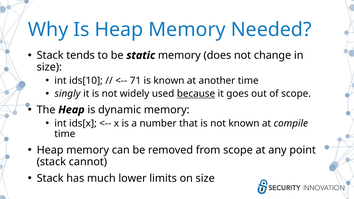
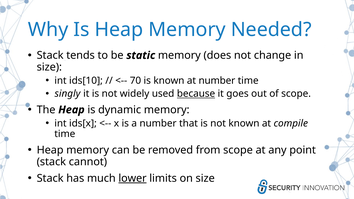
71: 71 -> 70 (135, 81)
at another: another -> number (217, 81)
lower underline: none -> present (133, 178)
